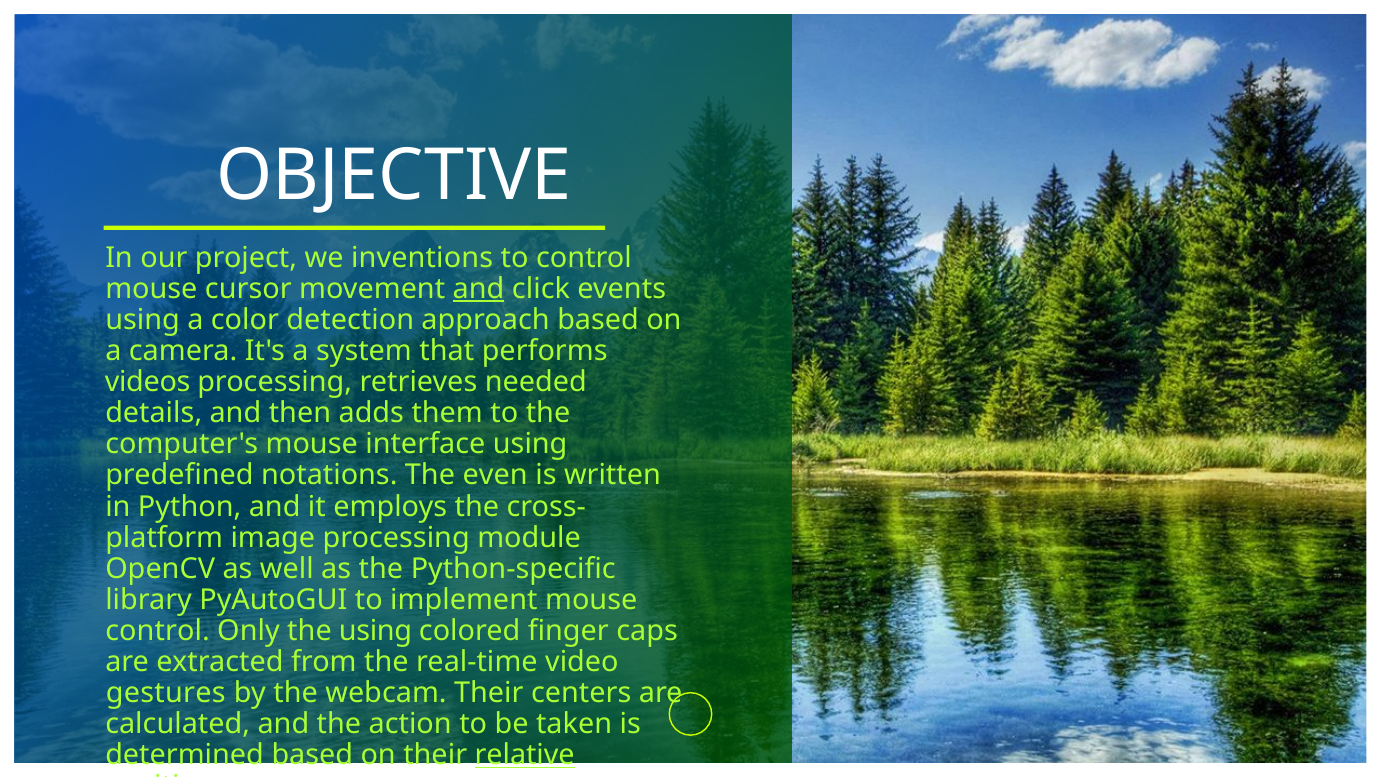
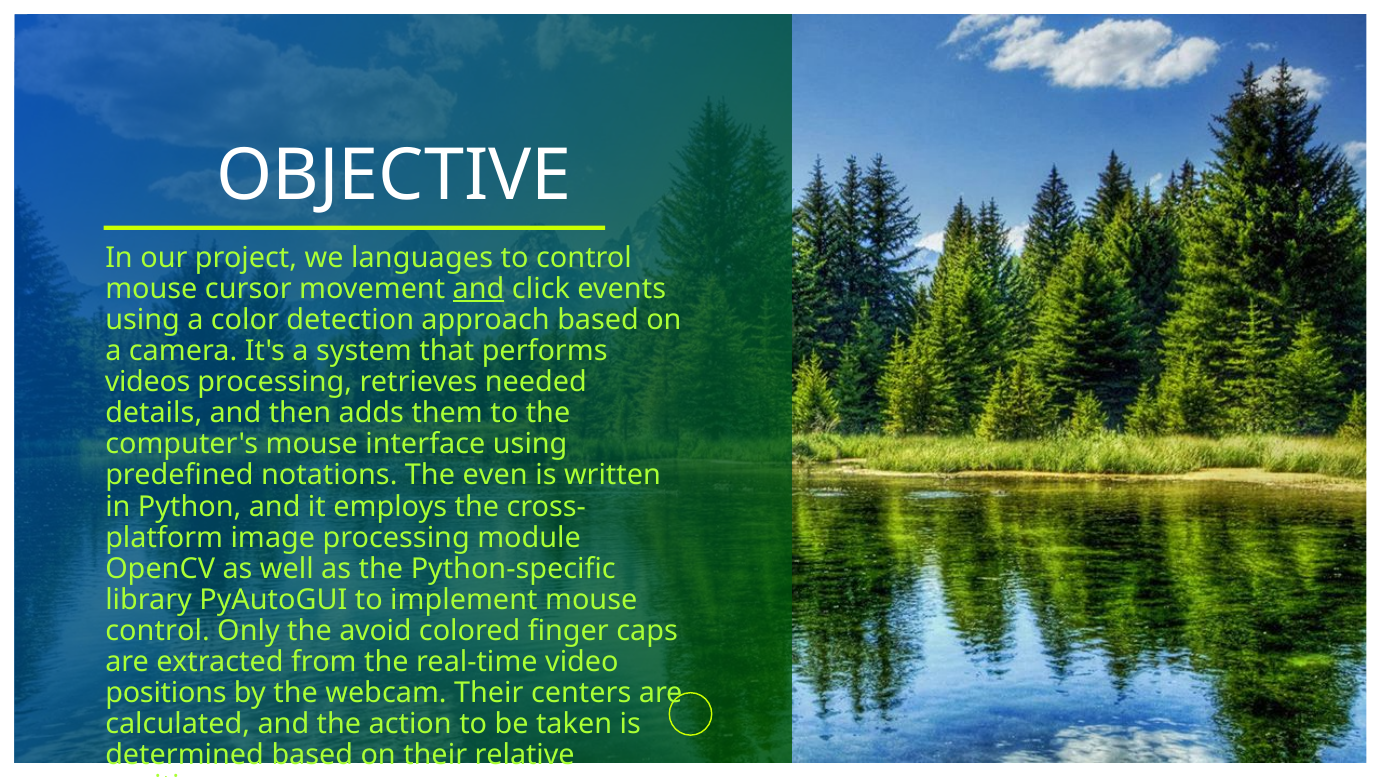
inventions: inventions -> languages (422, 258)
the using: using -> avoid (375, 631)
gestures: gestures -> positions (166, 693)
relative underline: present -> none (525, 755)
